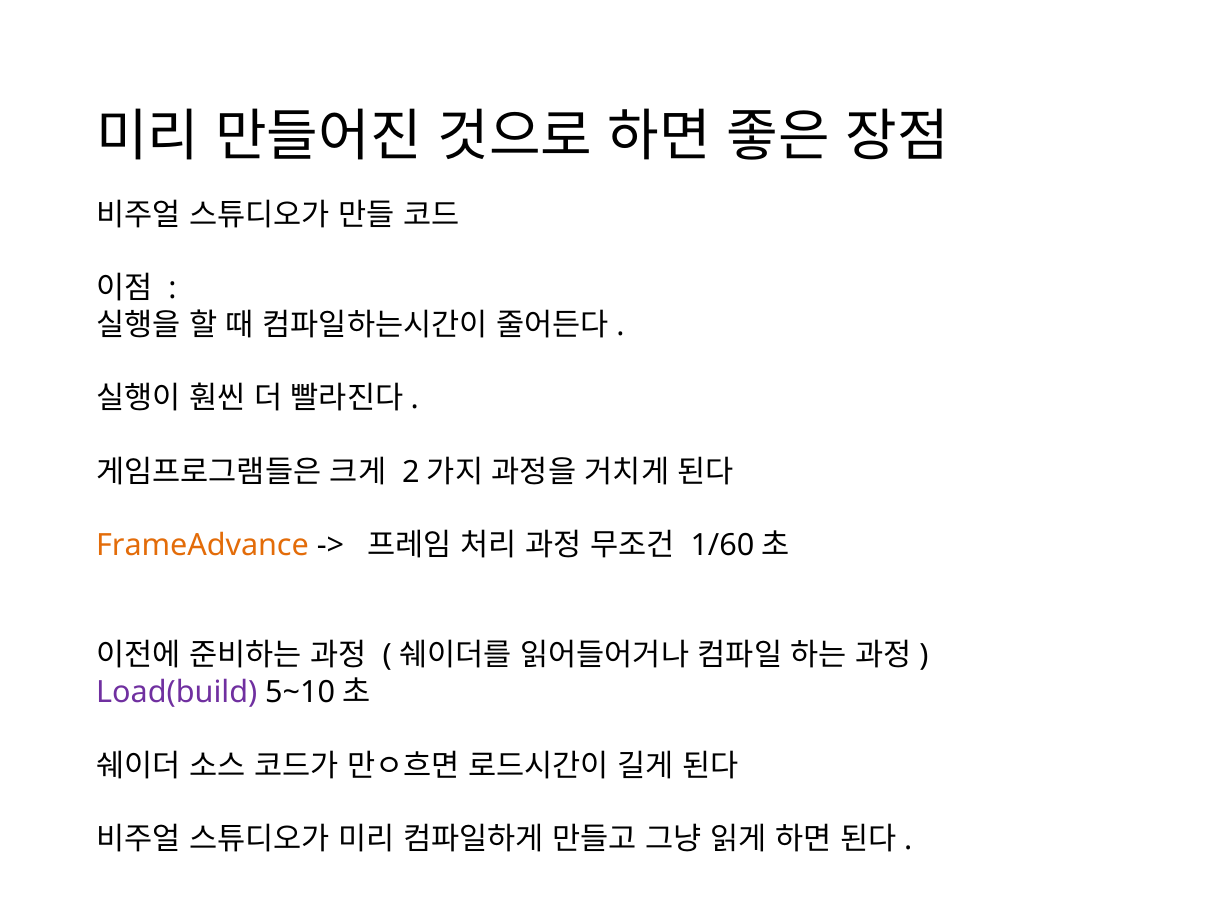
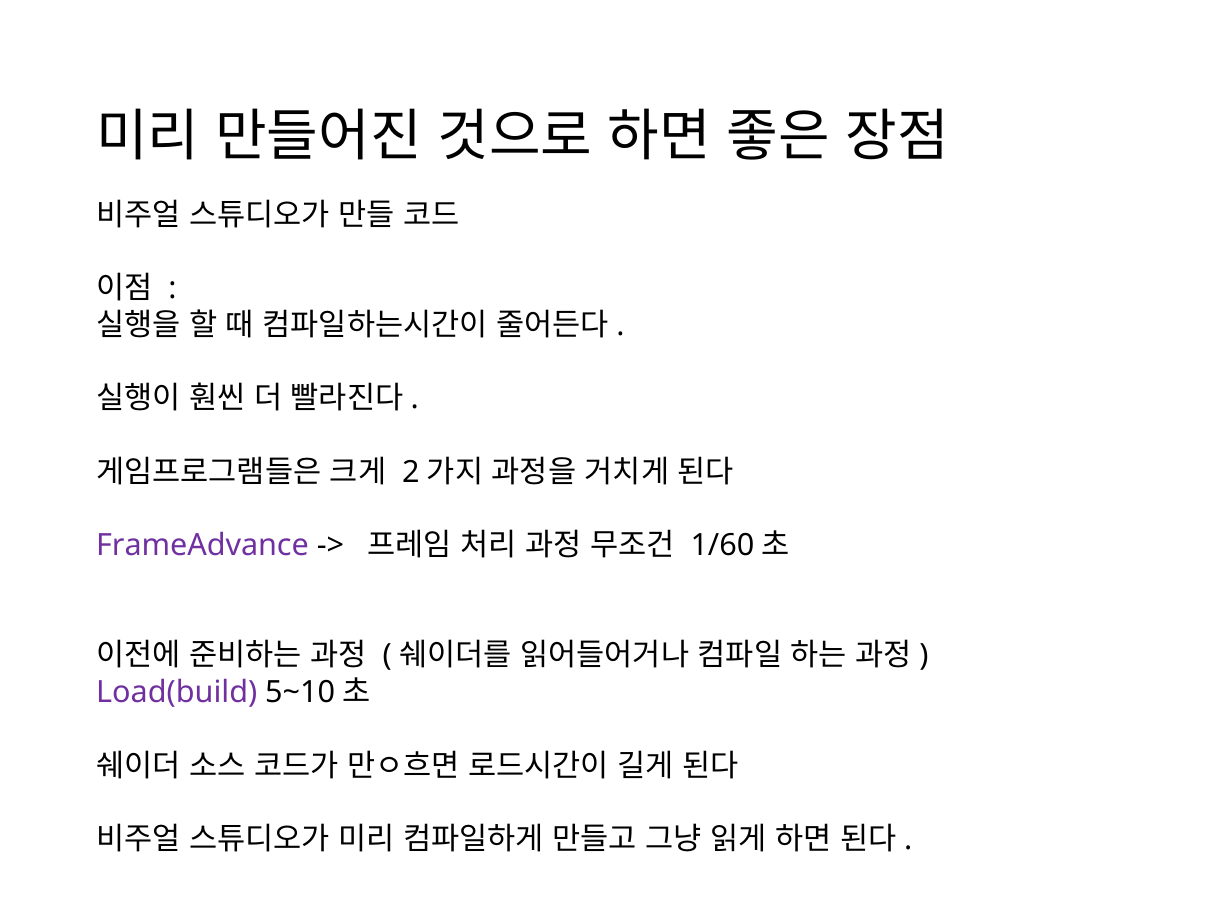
FrameAdvance colour: orange -> purple (203, 546)
